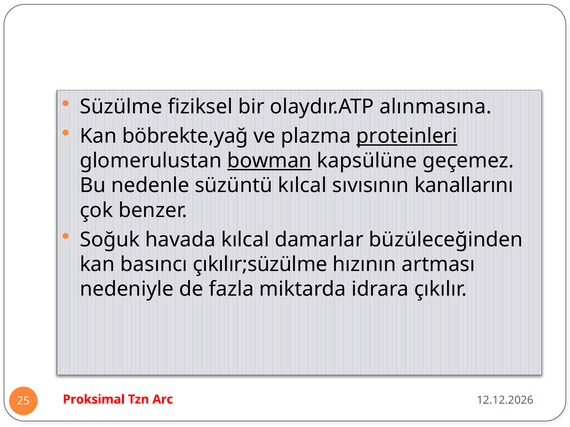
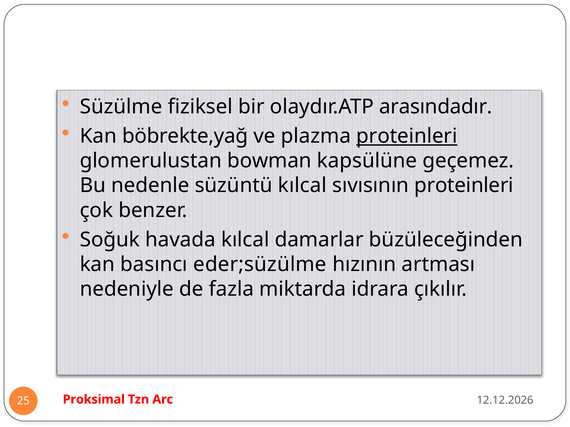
alınmasına: alınmasına -> arasındadır (436, 107)
bowman underline: present -> none (269, 161)
sıvısının kanallarını: kanallarını -> proteinleri (464, 186)
çıkılır;süzülme: çıkılır;süzülme -> eder;süzülme (260, 265)
